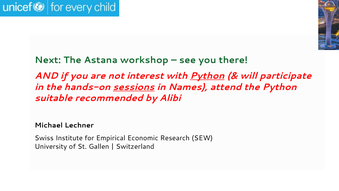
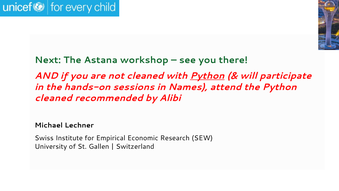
not interest: interest -> cleaned (145, 76)
sessions underline: present -> none (134, 87)
suitable: suitable -> cleaned (53, 98)
